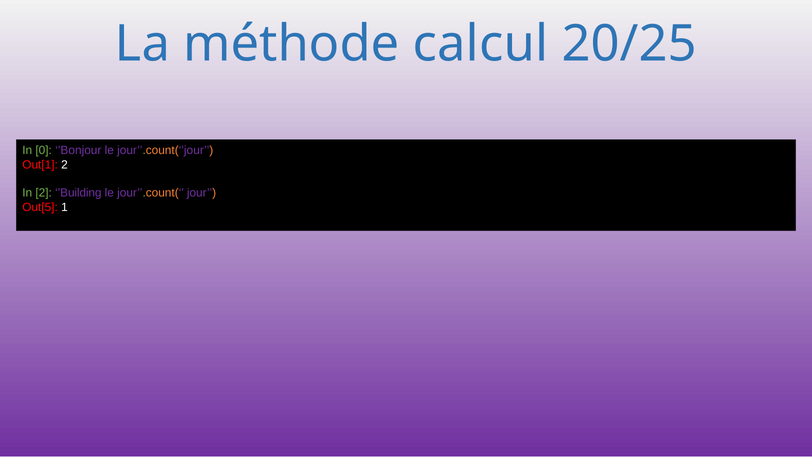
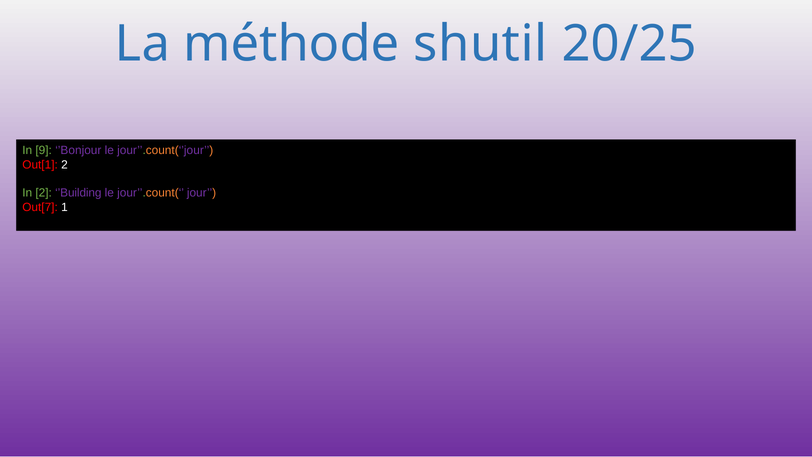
calcul: calcul -> shutil (480, 44)
0: 0 -> 9 (44, 150)
Out[5: Out[5 -> Out[7 (40, 207)
